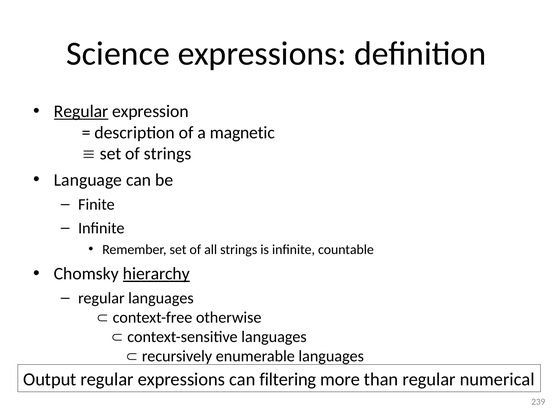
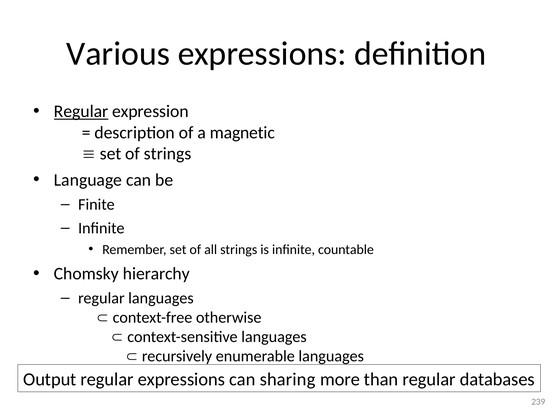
Science: Science -> Various (118, 54)
hierarchy underline: present -> none (156, 274)
filtering: filtering -> sharing (288, 379)
numerical: numerical -> databases (497, 379)
